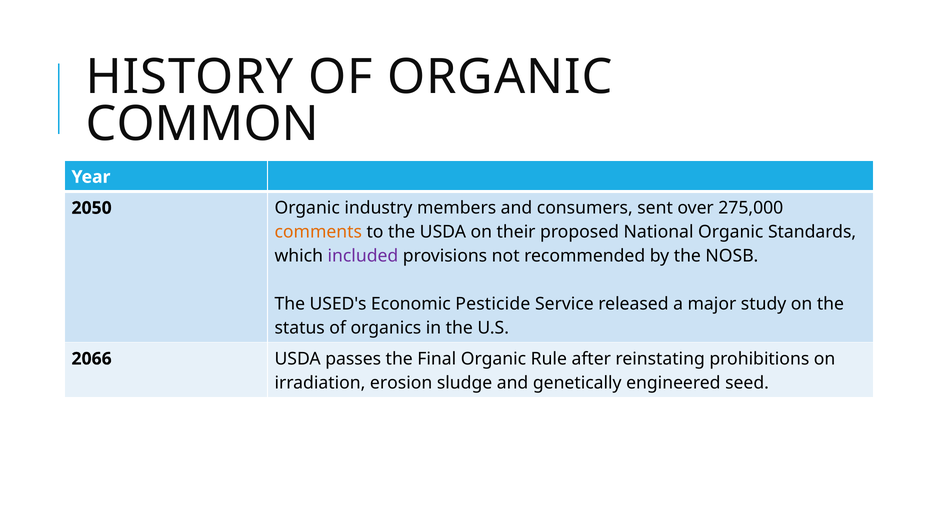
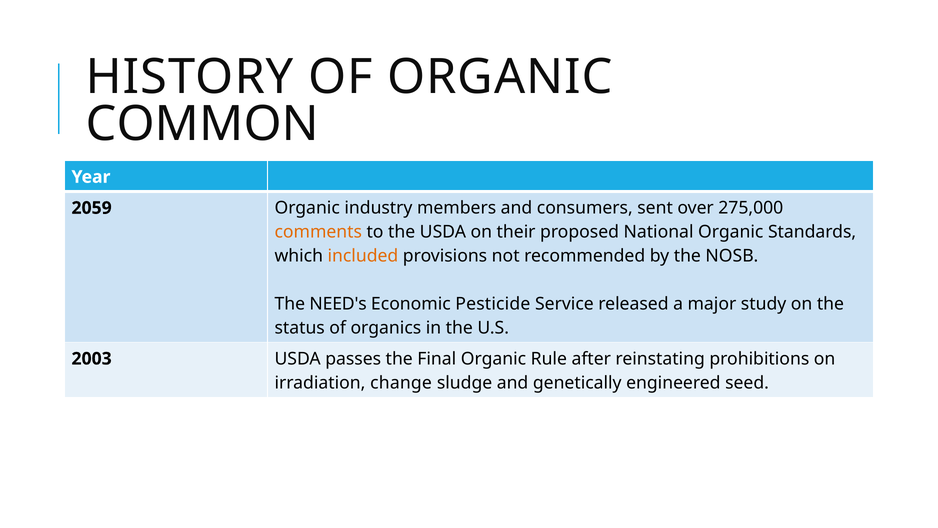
2050: 2050 -> 2059 (92, 208)
included colour: purple -> orange (363, 256)
USED's: USED's -> NEED's (338, 304)
2066: 2066 -> 2003 (92, 358)
erosion: erosion -> change (401, 382)
